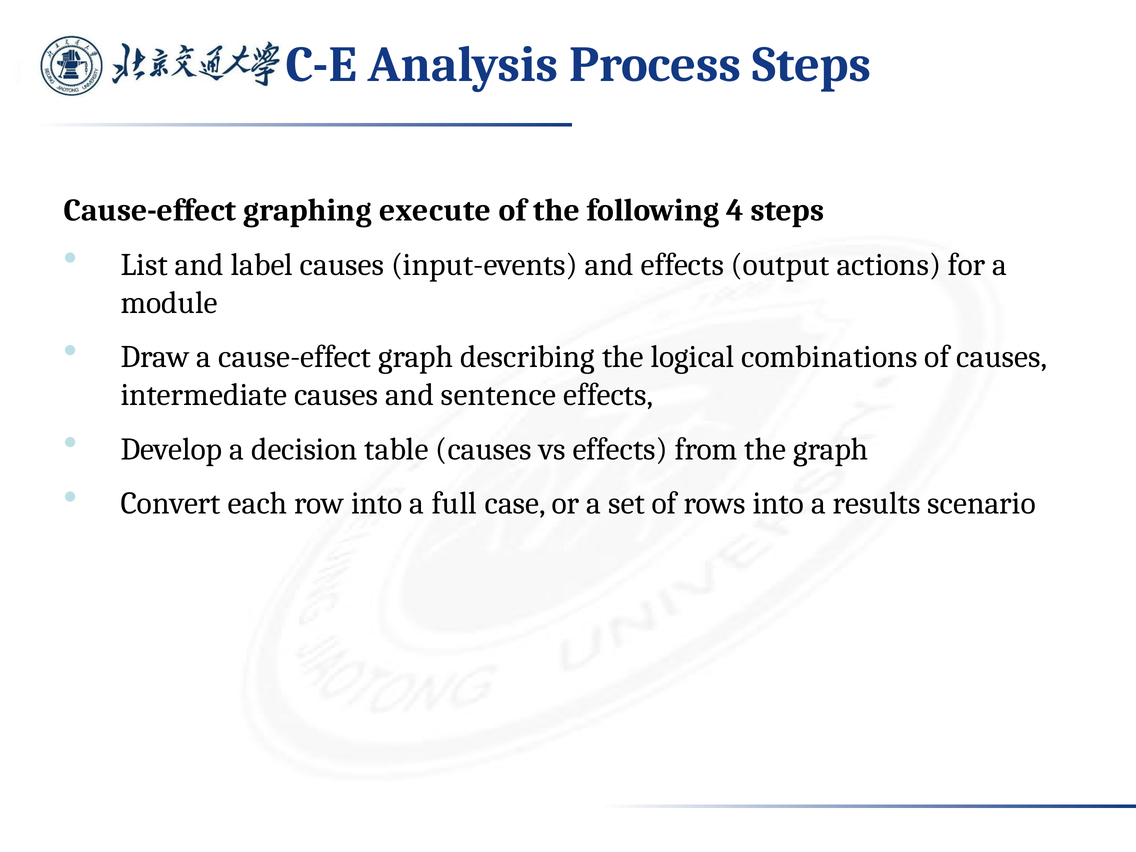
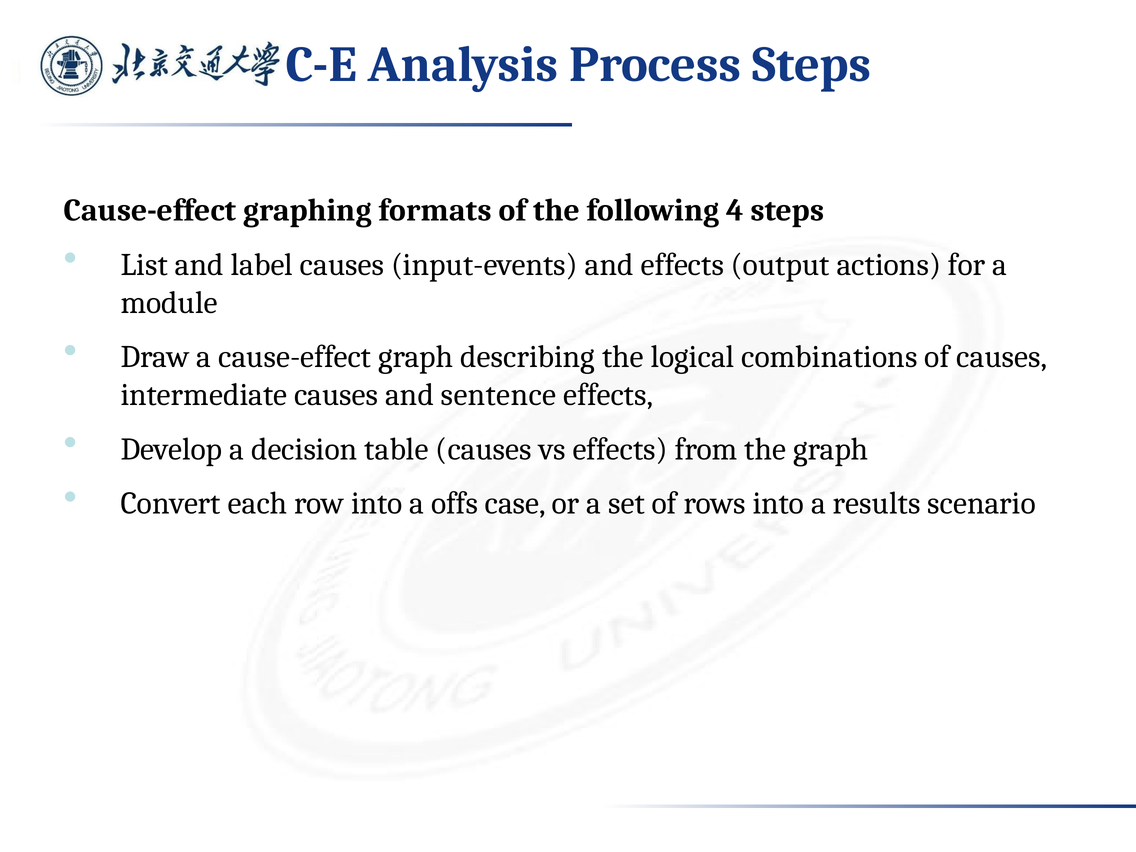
execute: execute -> formats (435, 210)
full: full -> offs (455, 503)
